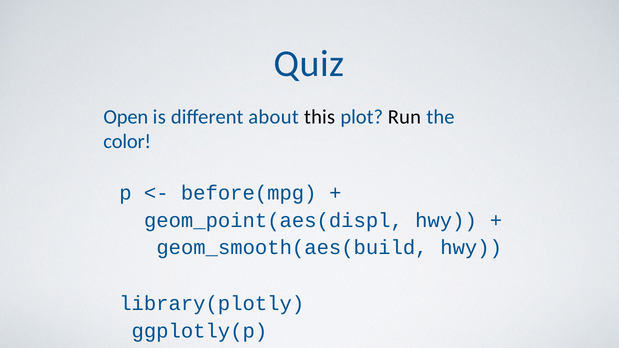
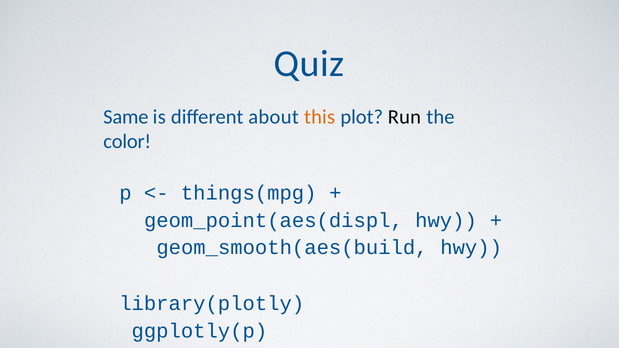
Open: Open -> Same (126, 117)
this colour: black -> orange (320, 117)
before(mpg: before(mpg -> things(mpg (249, 193)
